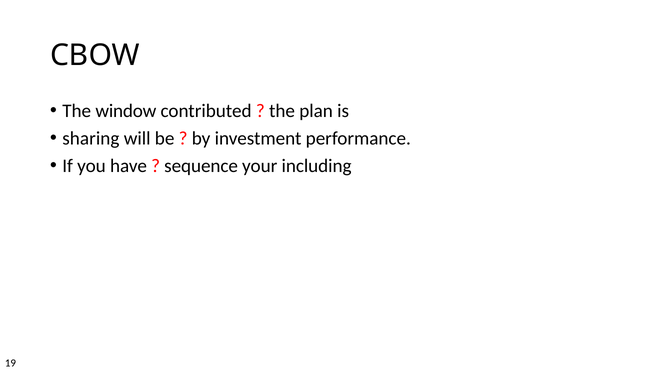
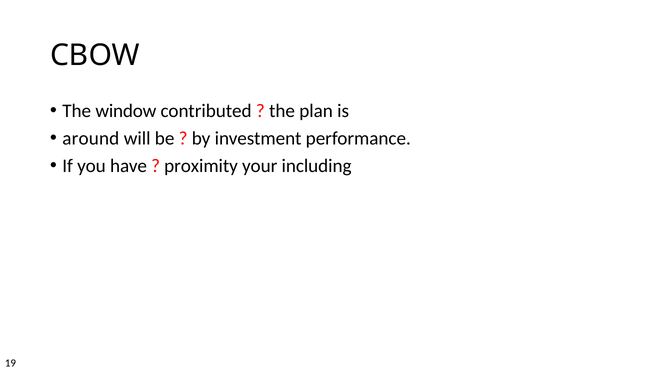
sharing: sharing -> around (91, 138)
sequence: sequence -> proximity (201, 166)
